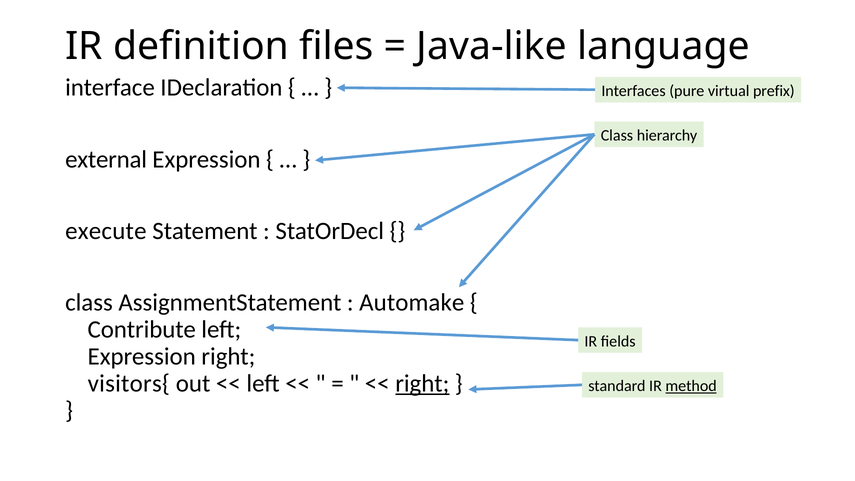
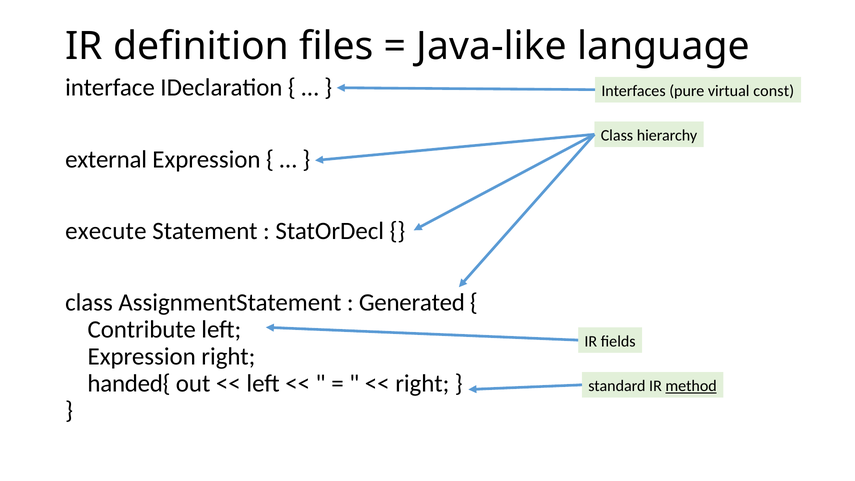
prefix: prefix -> const (774, 91)
Automake: Automake -> Generated (412, 303)
visitors{: visitors{ -> handed{ (129, 384)
right underline: present -> none (422, 384)
